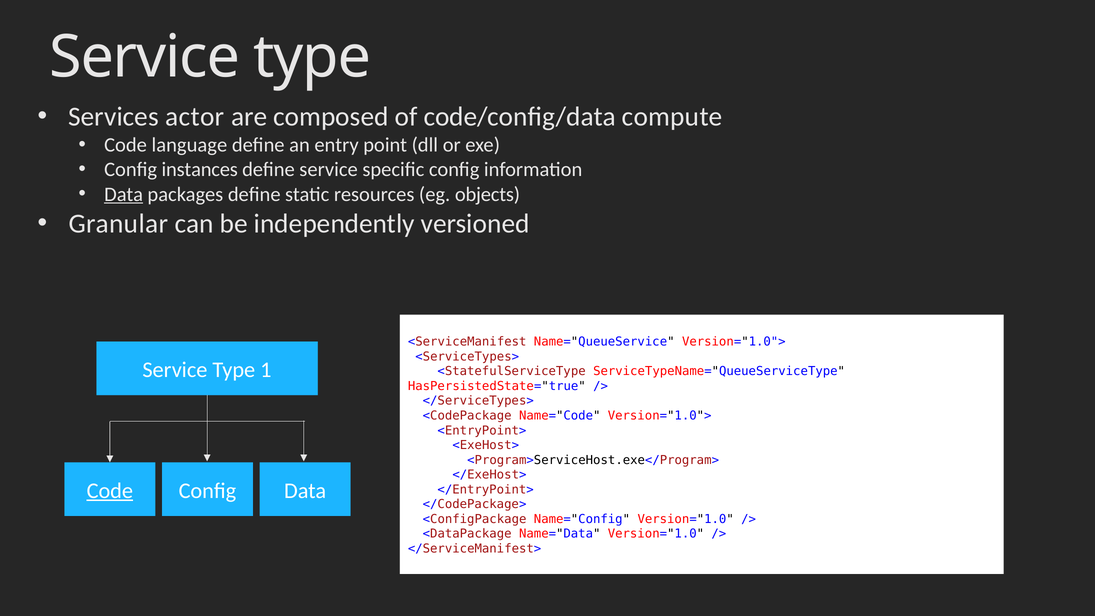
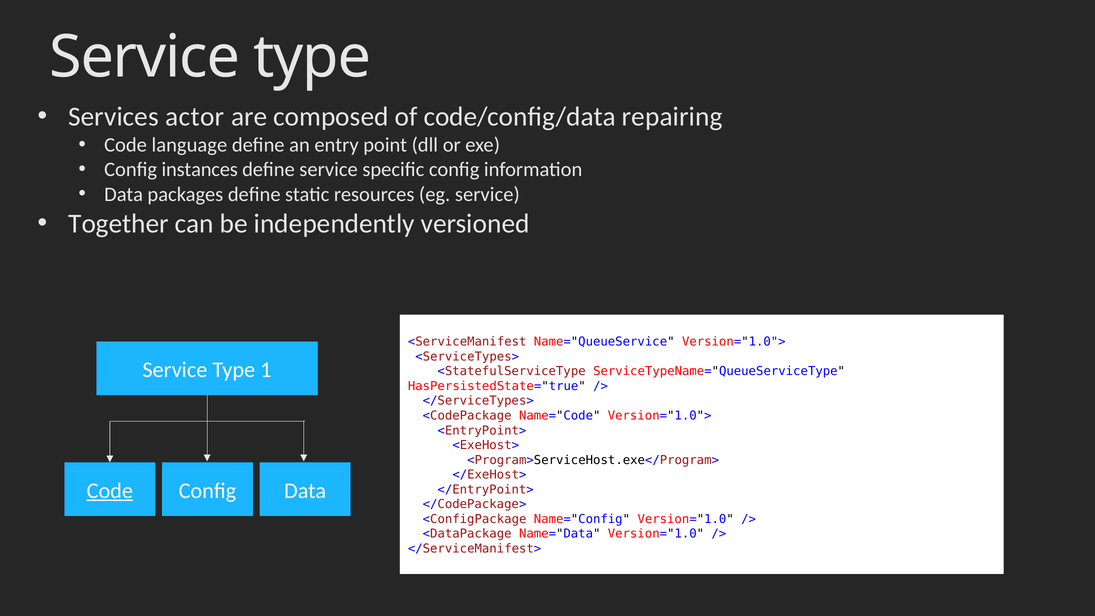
compute: compute -> repairing (672, 117)
Data underline: present -> none (124, 194)
eg objects: objects -> service (487, 194)
Granular: Granular -> Together (118, 223)
